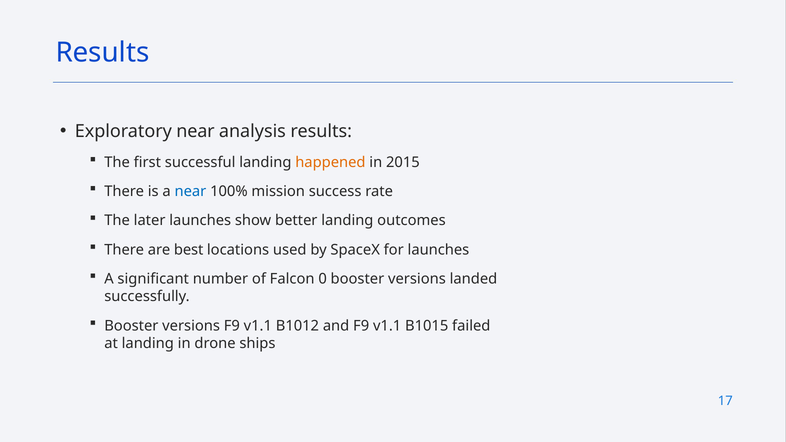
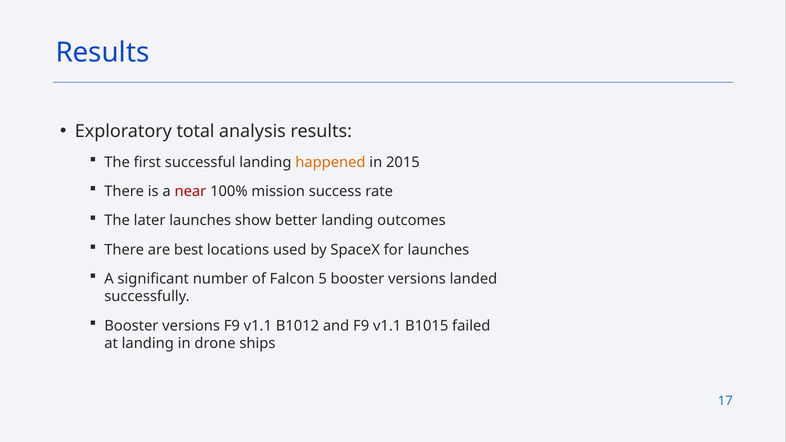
Exploratory near: near -> total (196, 131)
near colour: blue -> red (190, 192)
0: 0 -> 5 (323, 279)
